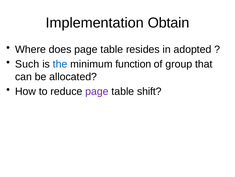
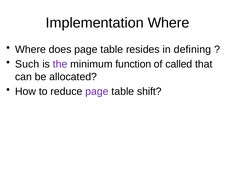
Implementation Obtain: Obtain -> Where (169, 23)
adopted: adopted -> defining (192, 49)
the colour: blue -> purple (60, 64)
group: group -> called (179, 64)
